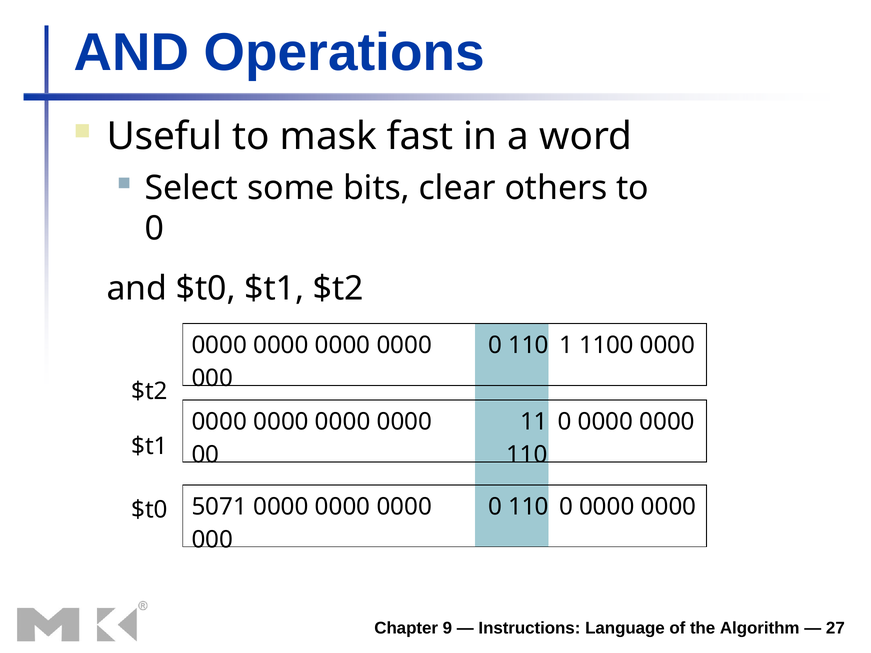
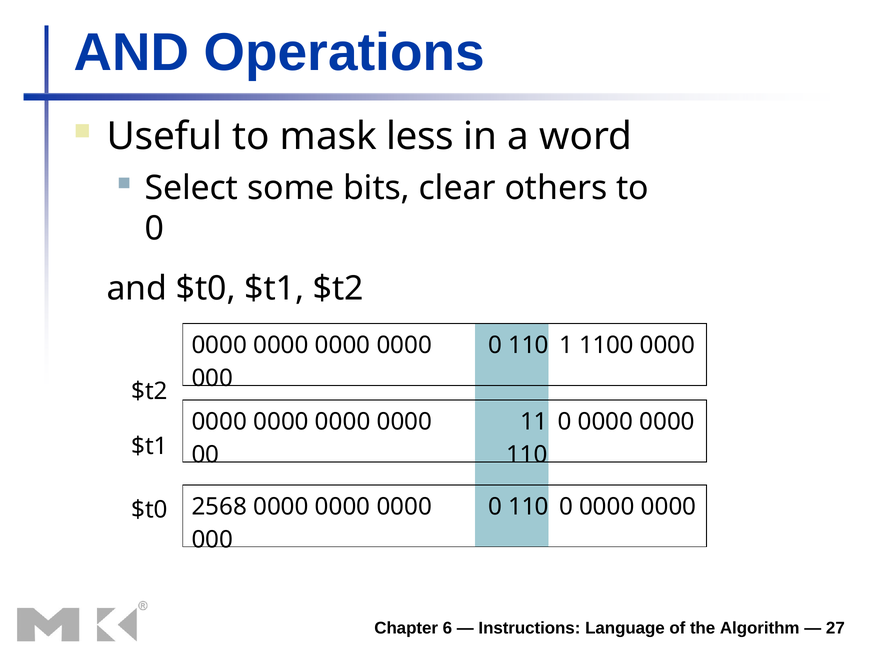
fast: fast -> less (420, 136)
5071: 5071 -> 2568 (219, 507)
9: 9 -> 6 (447, 628)
